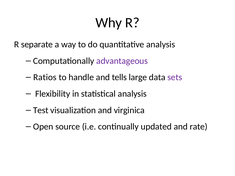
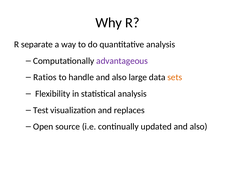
handle and tells: tells -> also (119, 77)
sets colour: purple -> orange (175, 77)
virginica: virginica -> replaces (129, 110)
updated and rate: rate -> also (199, 127)
